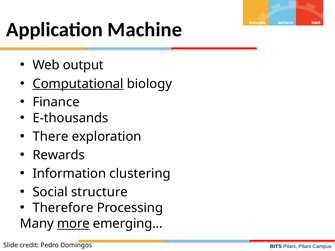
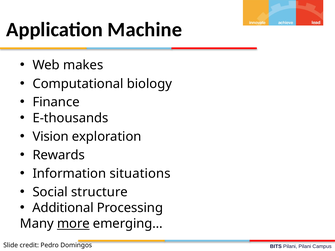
output: output -> makes (83, 65)
Computational underline: present -> none (78, 84)
There: There -> Vision (51, 137)
clustering: clustering -> situations (140, 174)
Therefore: Therefore -> Additional (63, 208)
